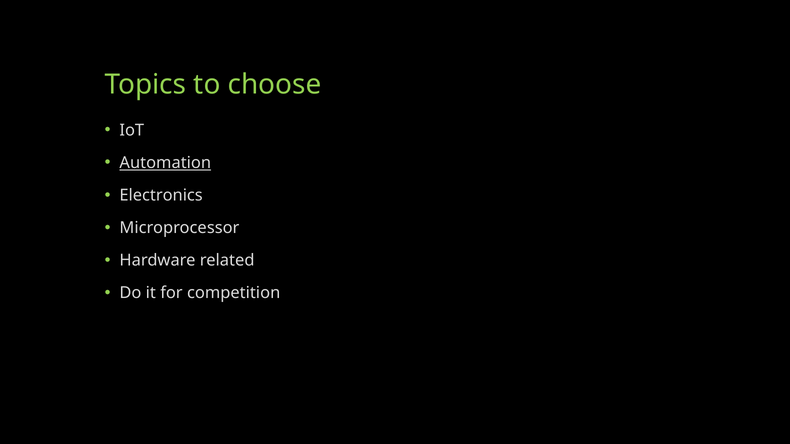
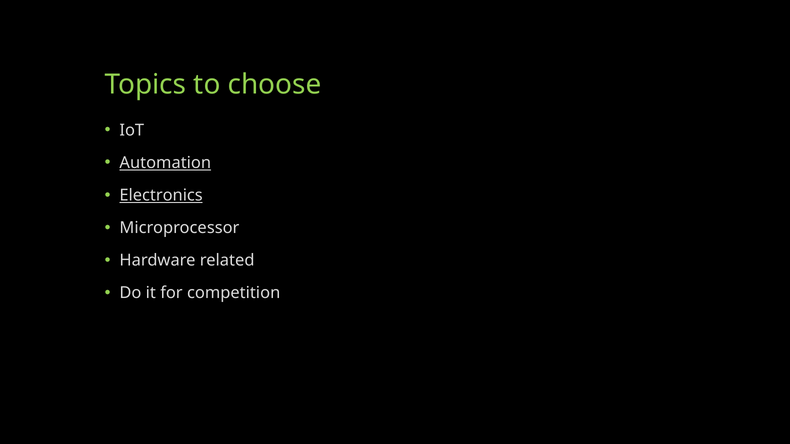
Electronics underline: none -> present (161, 195)
